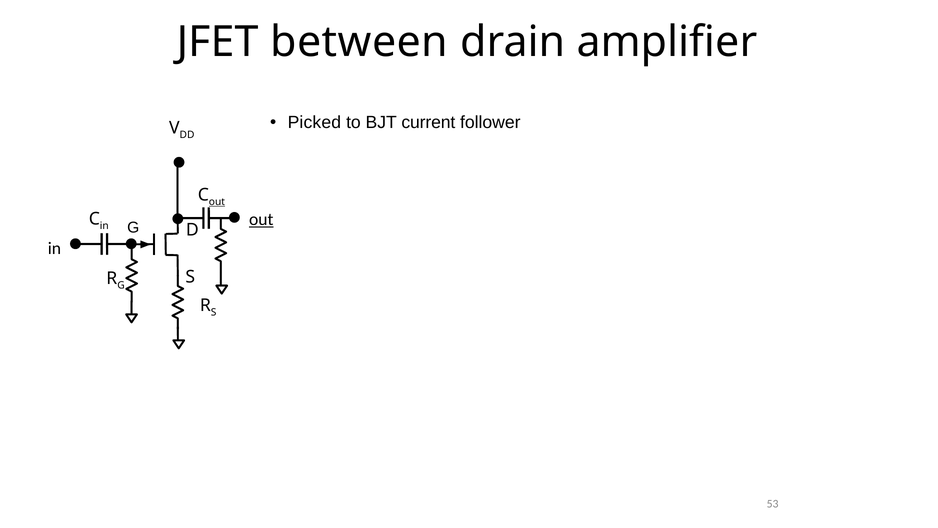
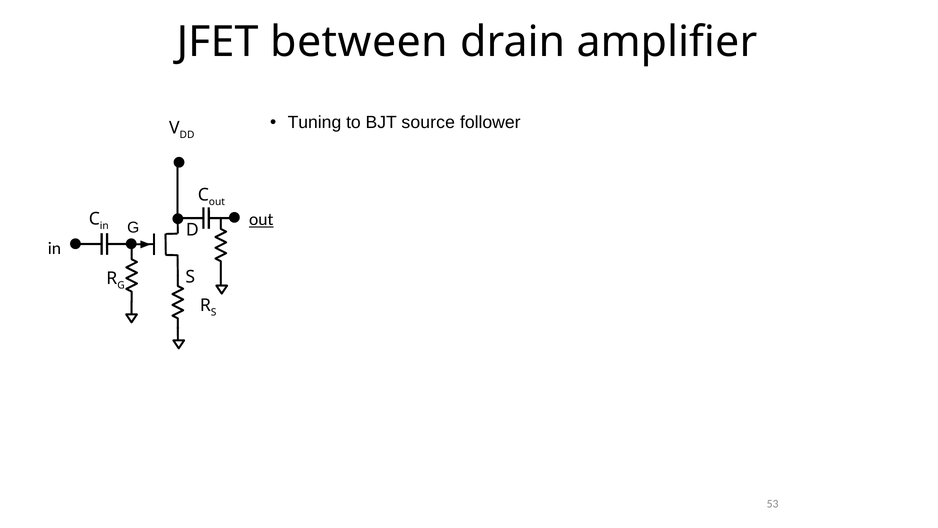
Picked: Picked -> Tuning (314, 122)
current: current -> source (428, 122)
out underline: present -> none (217, 202)
